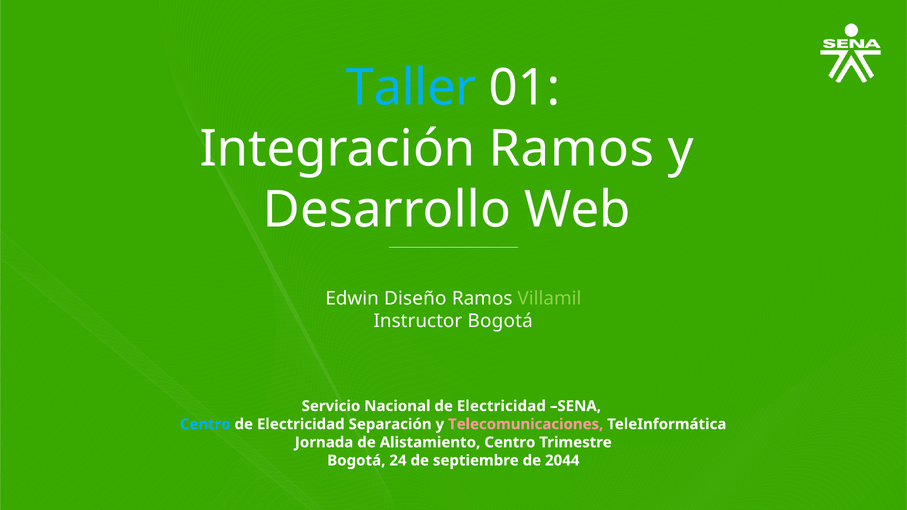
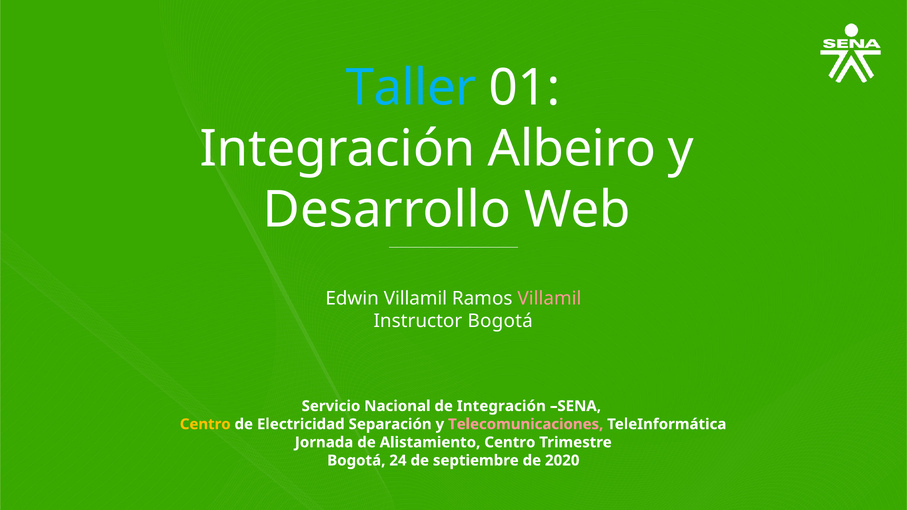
Integración Ramos: Ramos -> Albeiro (572, 149)
Edwin Diseño: Diseño -> Villamil (415, 299)
Villamil colour: light green -> pink (549, 299)
Nacional de Electricidad: Electricidad -> Integración (501, 406)
Centro colour: light blue -> yellow (205, 424)
2044: 2044 -> 2020 (562, 461)
